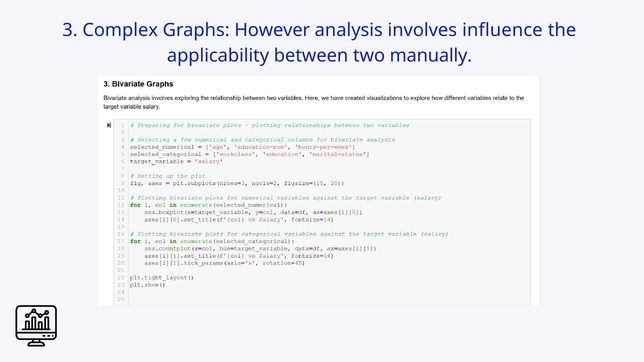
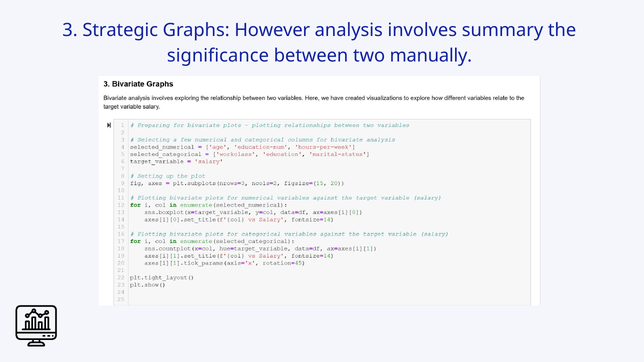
Complex: Complex -> Strategic (120, 30)
influence: influence -> summary (503, 30)
applicability: applicability -> significance (218, 56)
